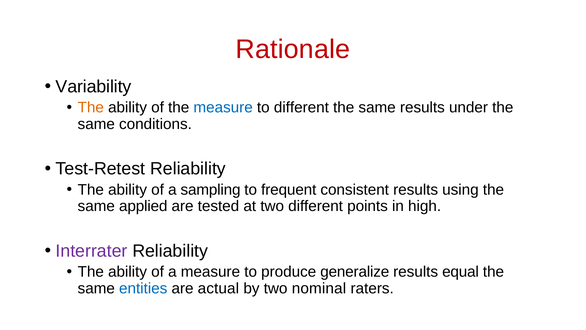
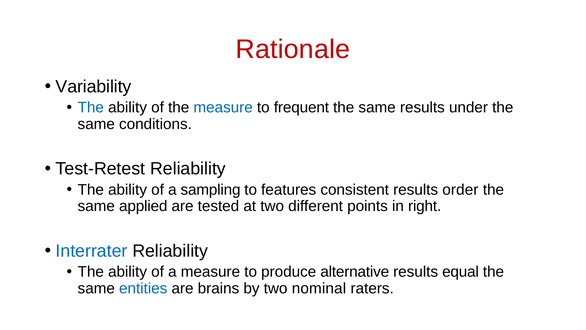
The colour: orange -> blue (91, 107)
to different: different -> frequent (301, 107)
frequent: frequent -> features (289, 189)
using: using -> order (460, 189)
high: high -> right (425, 206)
Interrater colour: purple -> blue (92, 251)
generalize: generalize -> alternative (355, 272)
actual: actual -> brains (218, 288)
